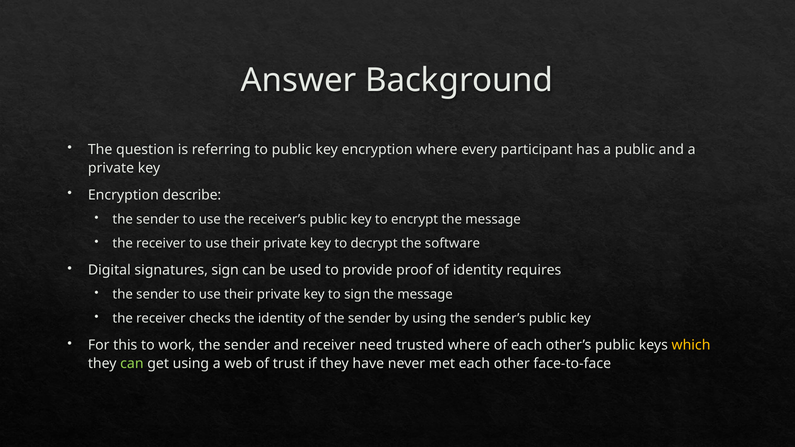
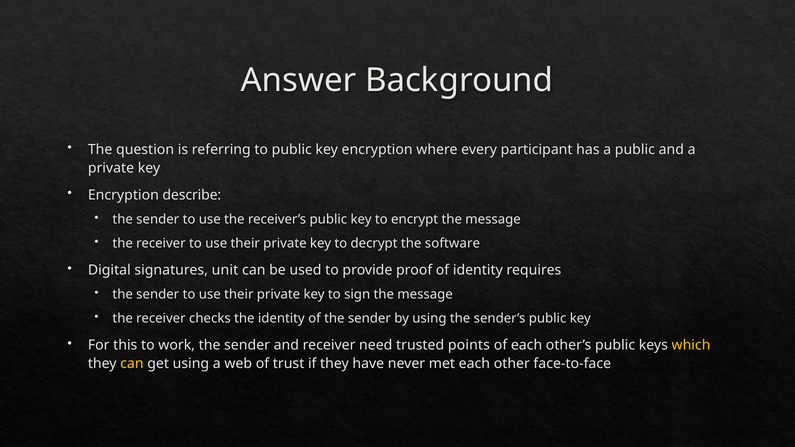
signatures sign: sign -> unit (225, 270)
trusted where: where -> points (469, 345)
can colour: light green -> yellow (132, 364)
